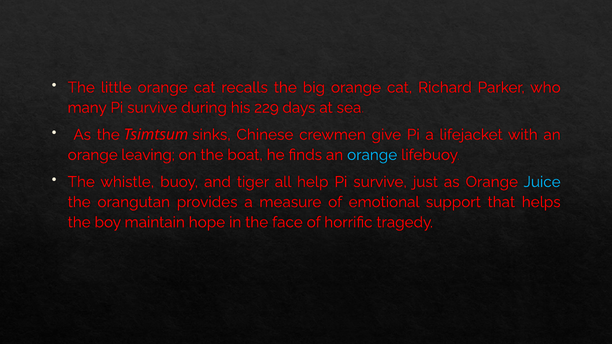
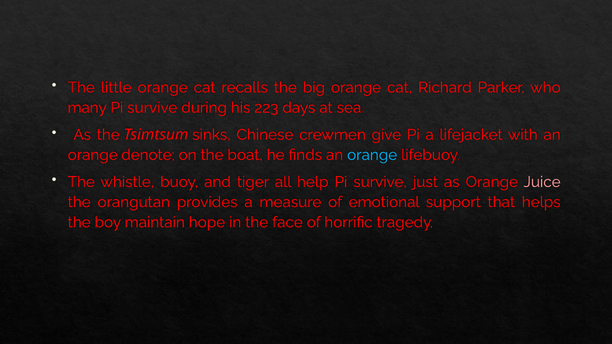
229: 229 -> 223 (266, 108)
leaving: leaving -> denote (148, 155)
Juice colour: light blue -> pink (542, 182)
